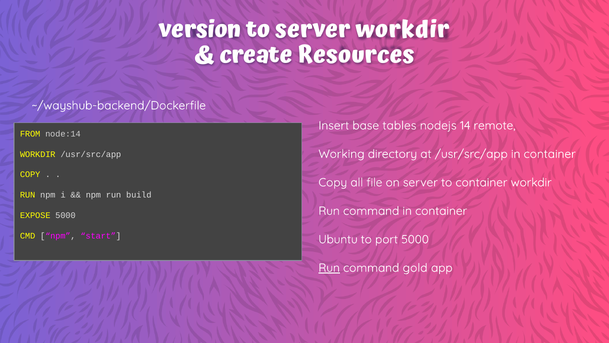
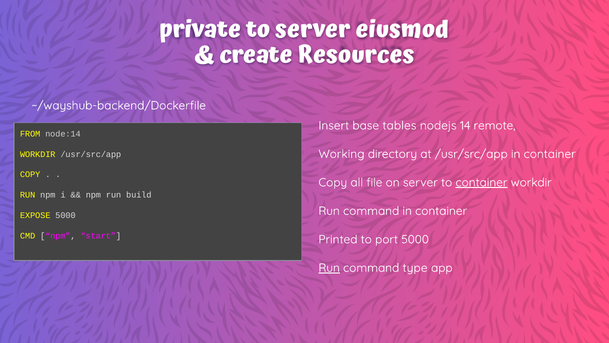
version: version -> private (200, 29)
server workdir: workdir -> eiusmod (403, 29)
container underline: none -> present (481, 182)
Ubuntu: Ubuntu -> Printed (338, 239)
gold: gold -> type (415, 268)
